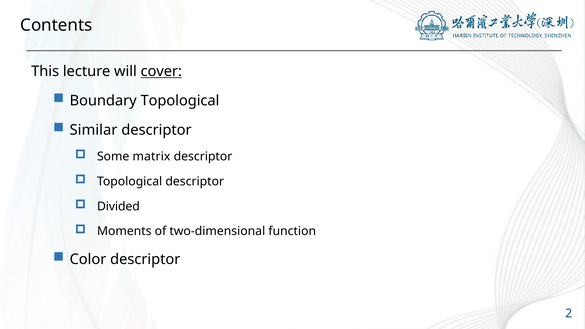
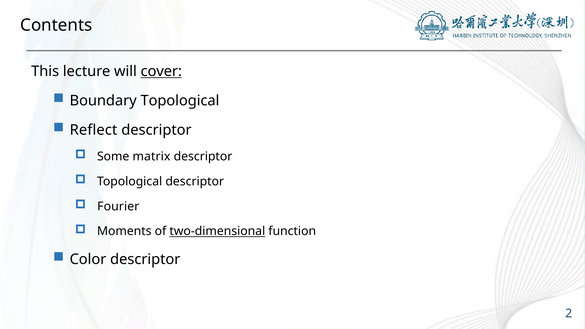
Similar: Similar -> Reflect (93, 130)
Divided: Divided -> Fourier (118, 206)
two-dimensional underline: none -> present (217, 231)
